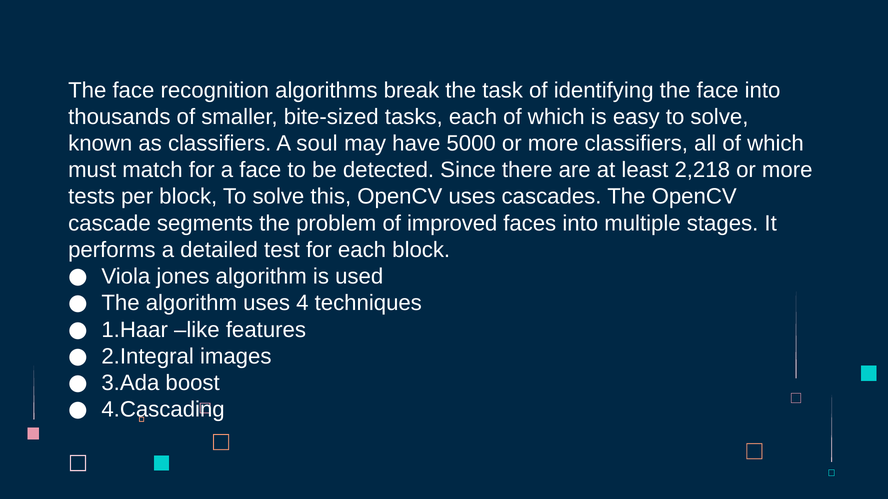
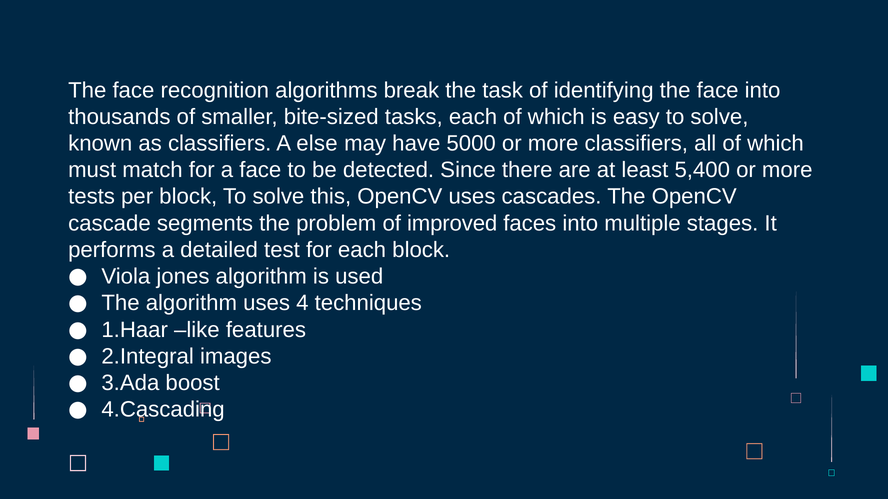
soul: soul -> else (317, 144)
2,218: 2,218 -> 5,400 (702, 170)
